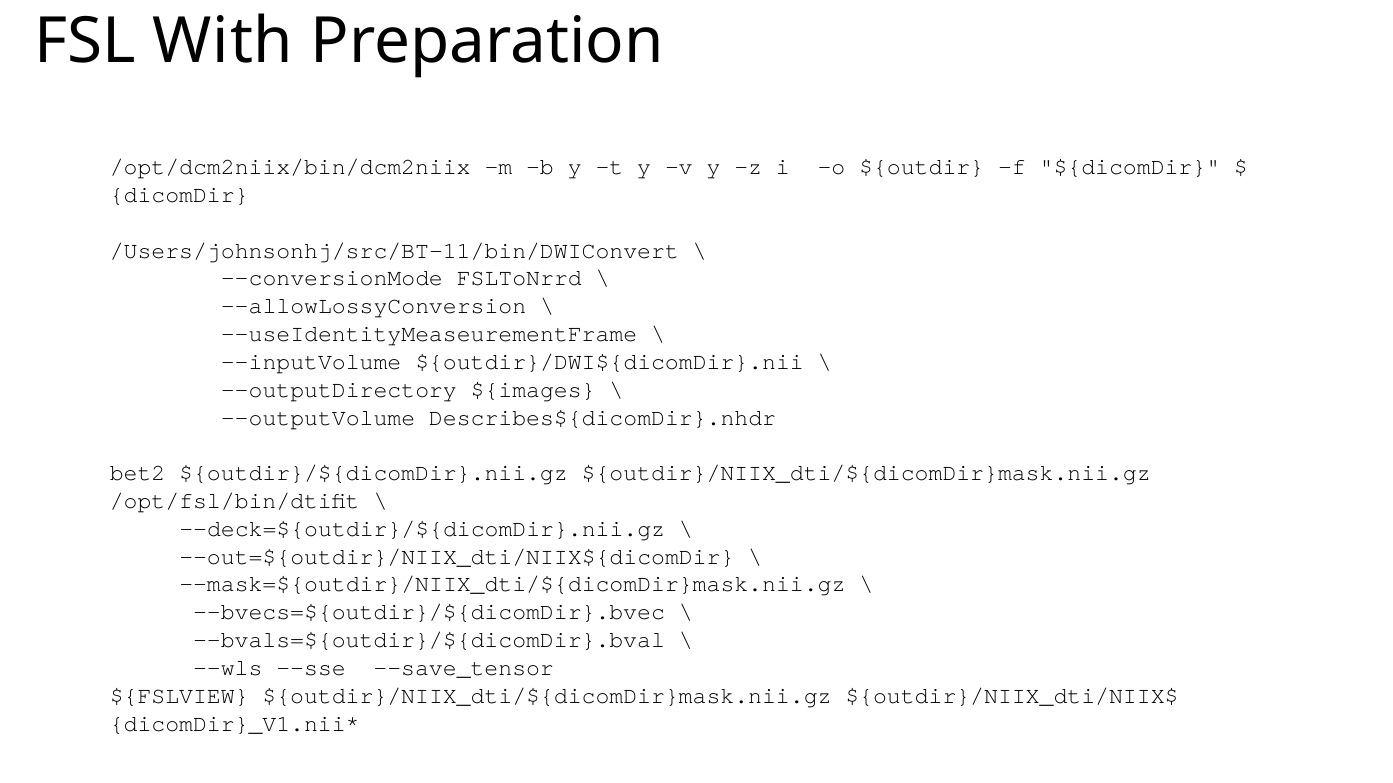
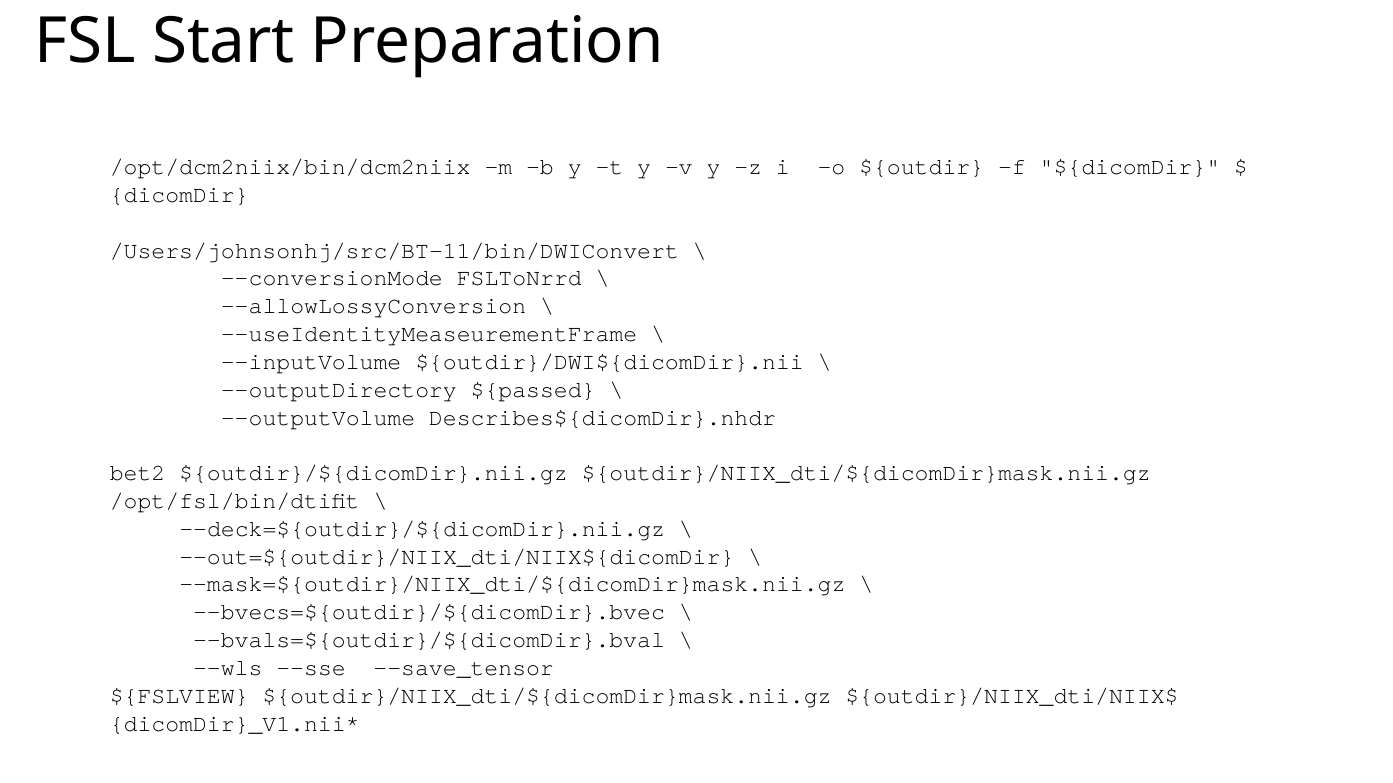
With: With -> Start (224, 41)
${images: ${images -> ${passed (533, 390)
